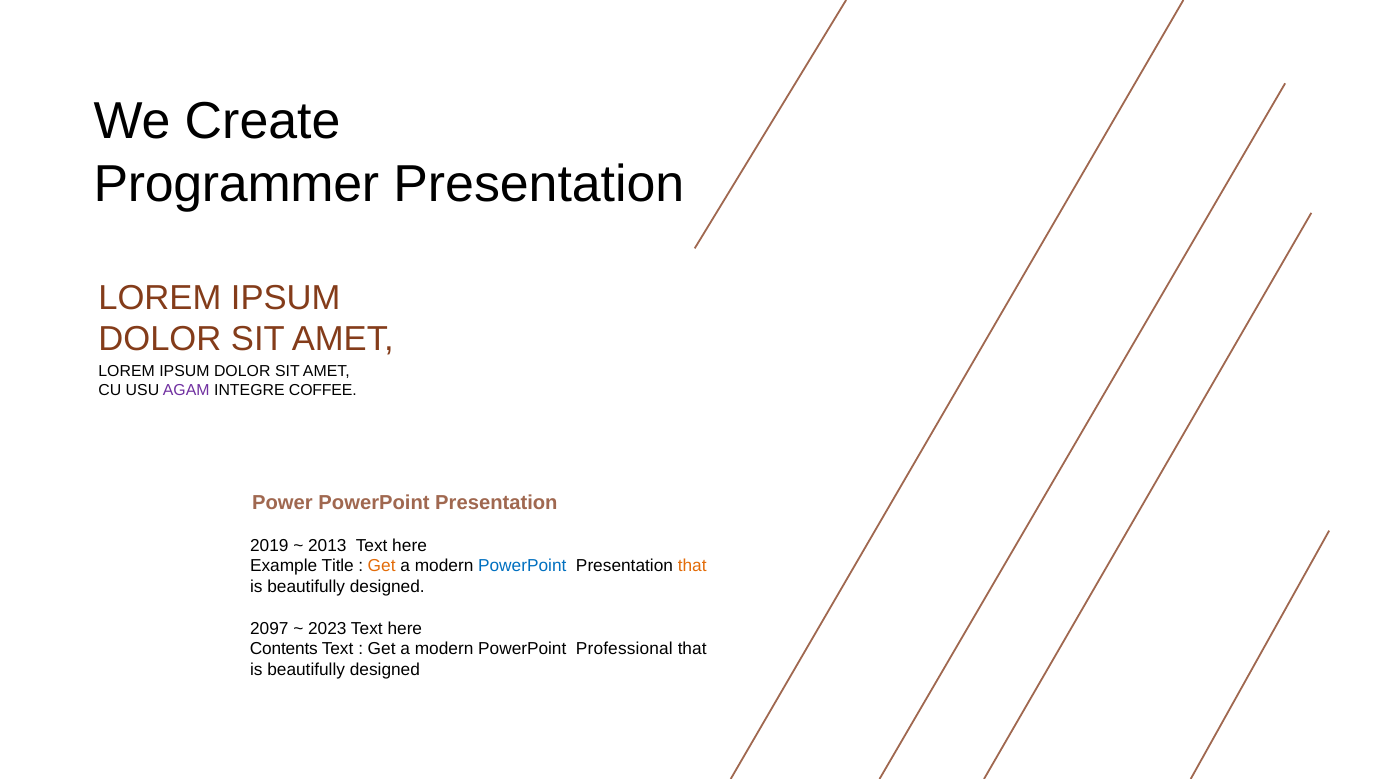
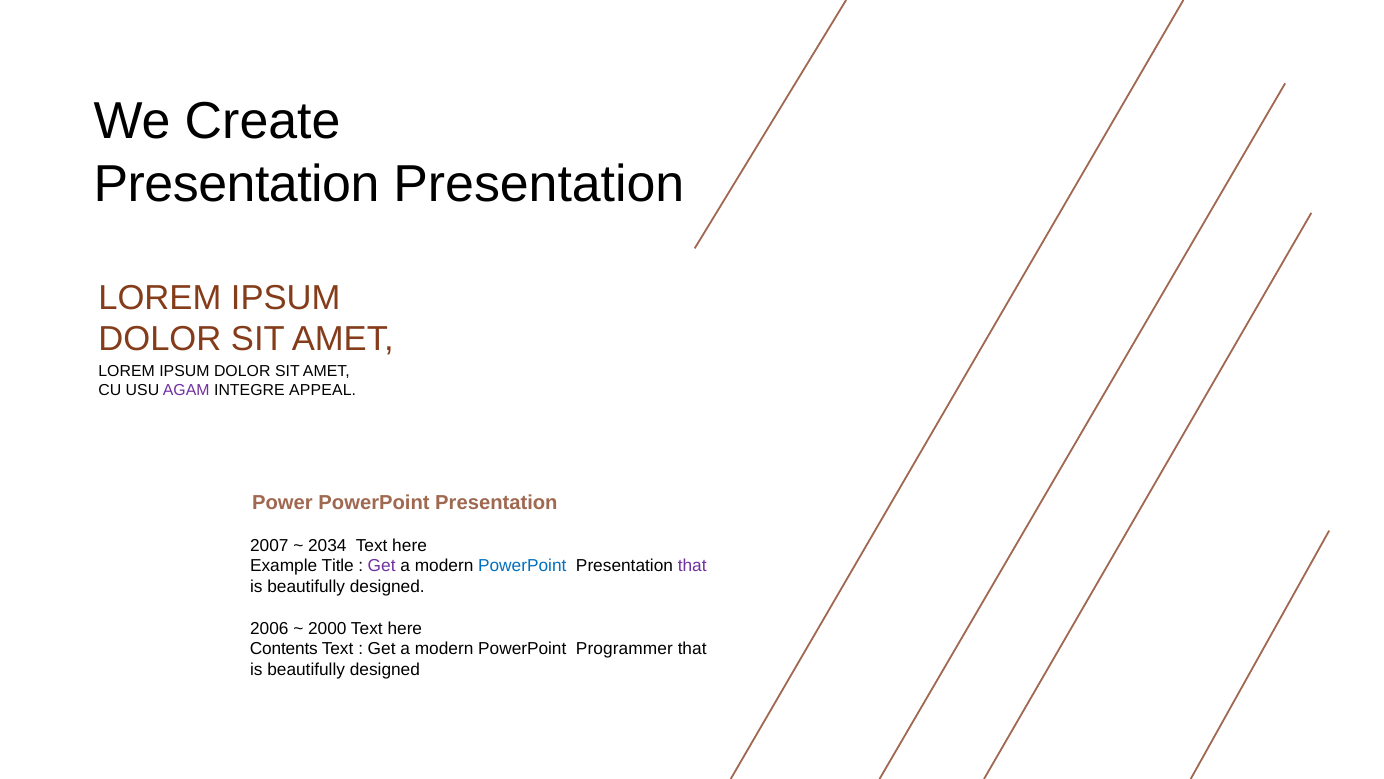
Programmer: Programmer -> Presentation (236, 184)
COFFEE: COFFEE -> APPEAL (323, 390)
2019: 2019 -> 2007 (269, 545)
2013: 2013 -> 2034 (327, 545)
Get colour: orange -> purple (382, 566)
that colour: orange -> purple (692, 566)
2097: 2097 -> 2006 (269, 628)
2023: 2023 -> 2000 (327, 628)
Professional: Professional -> Programmer (624, 649)
